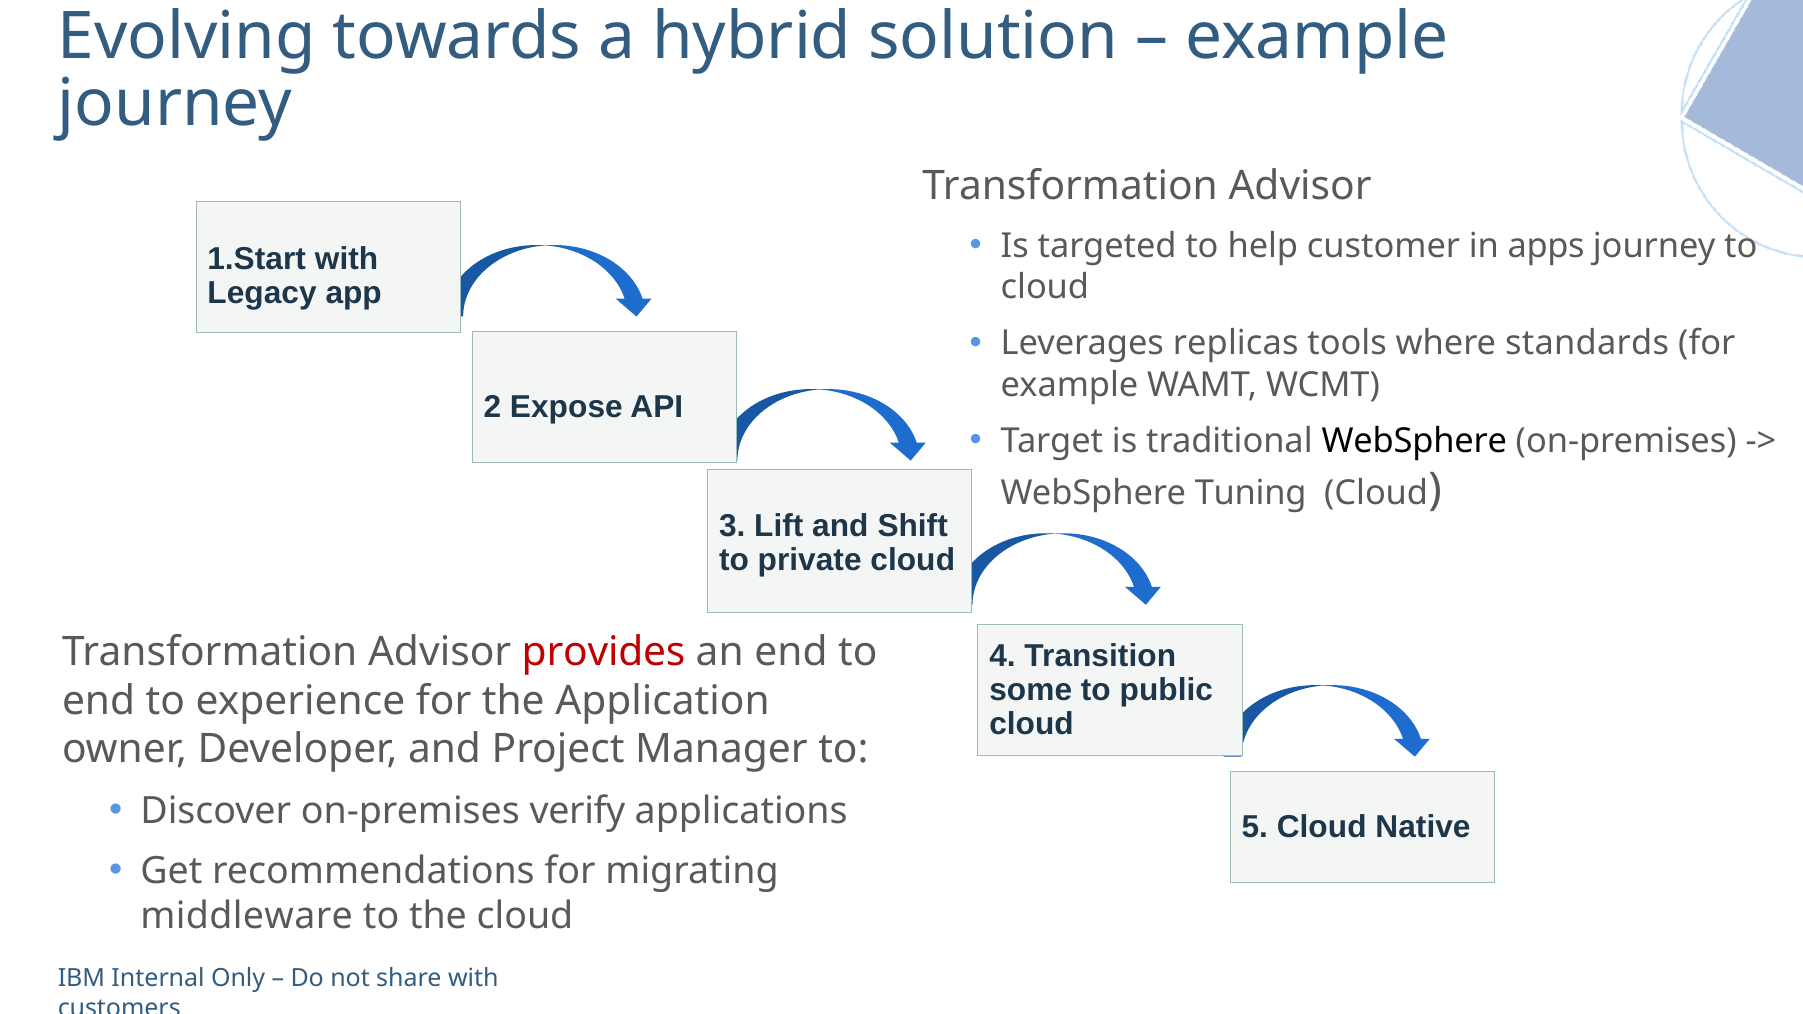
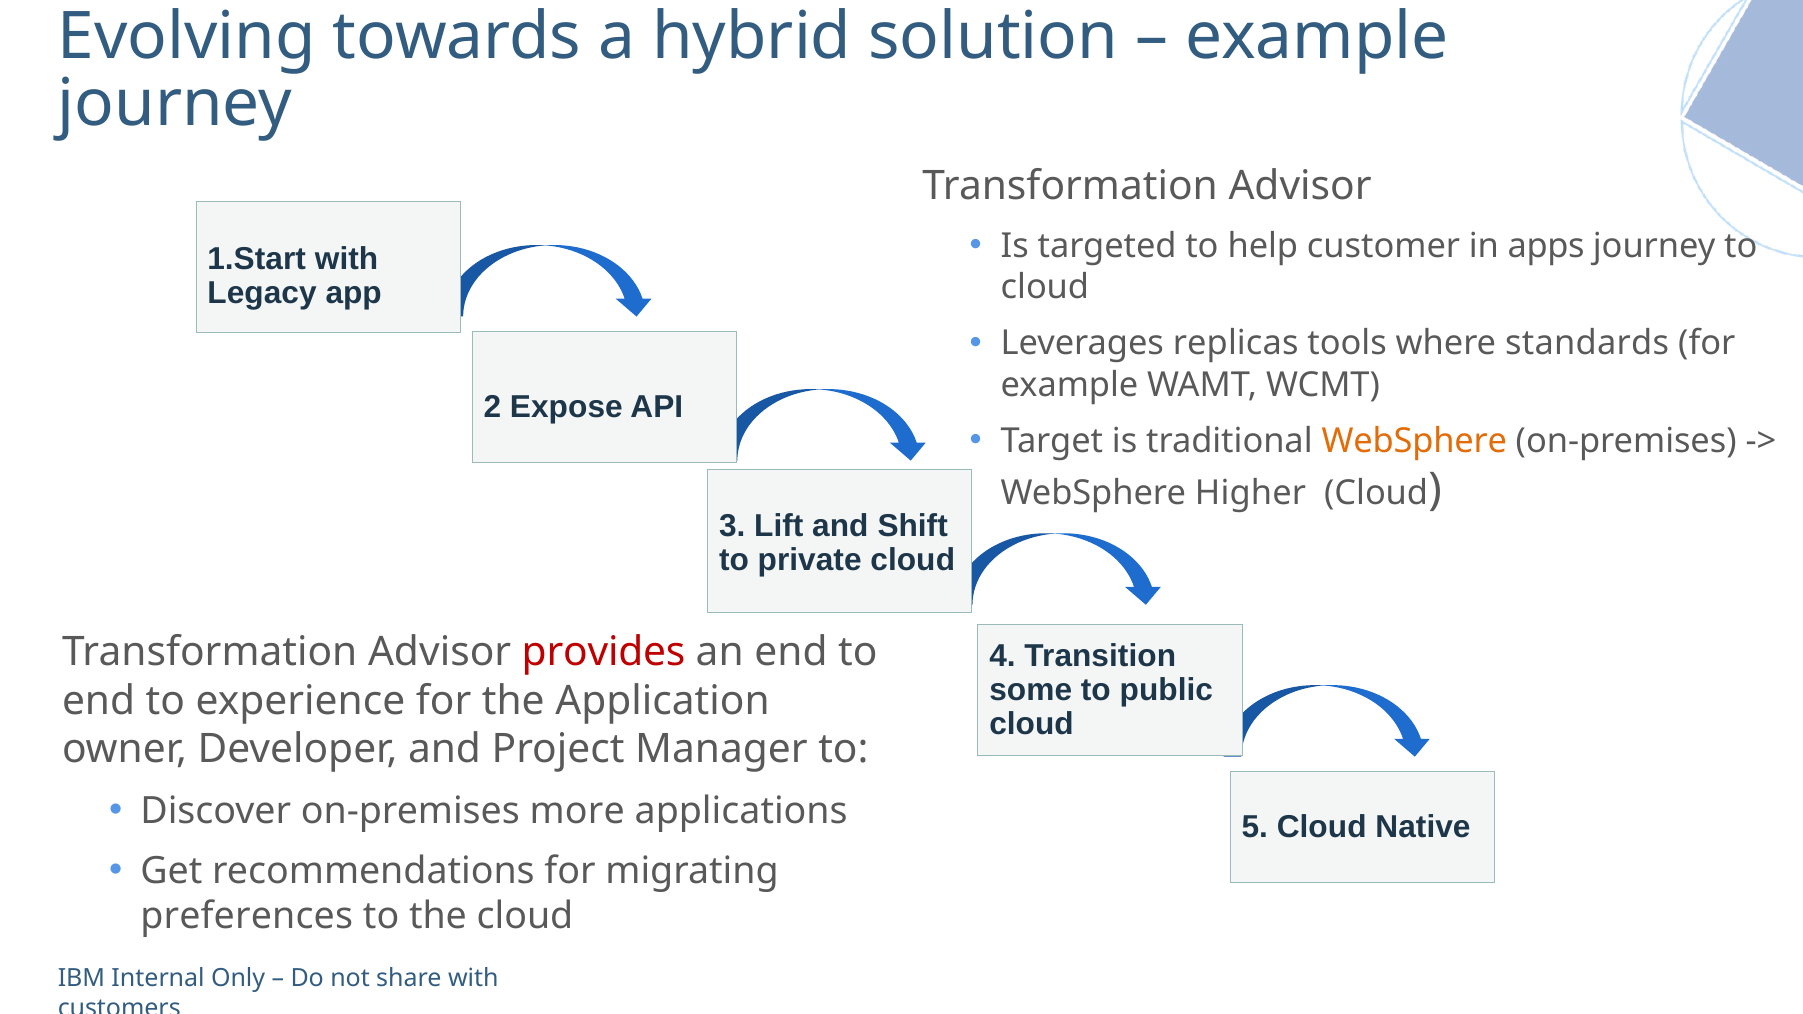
WebSphere colour: black -> orange (1414, 441)
Tuning: Tuning -> Higher (1250, 493)
verify: verify -> more (577, 811)
middleware: middleware -> preferences (247, 917)
